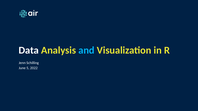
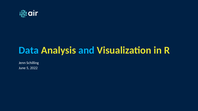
Data colour: white -> light blue (29, 50)
